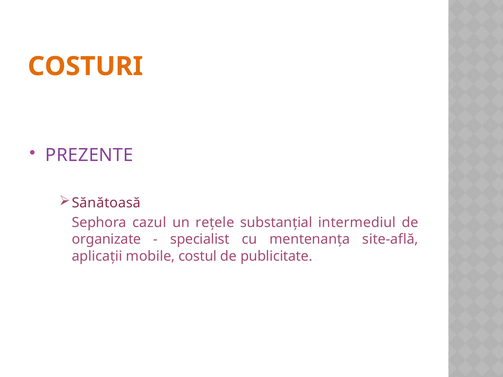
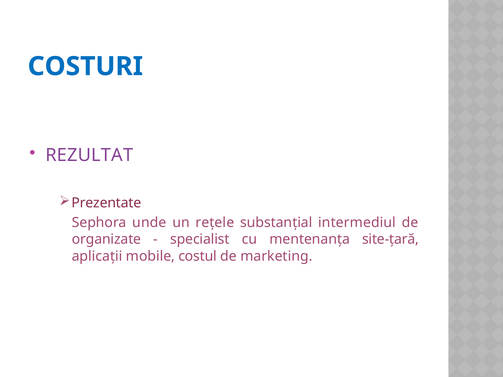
COSTURI colour: orange -> blue (85, 66)
PREZENTE: PREZENTE -> REZULTAT (89, 155)
Sănătoasă: Sănătoasă -> Prezentate (106, 203)
cazul: cazul -> unde (149, 223)
site-află: site-află -> site-țară (390, 240)
publicitate: publicitate -> marketing (276, 256)
